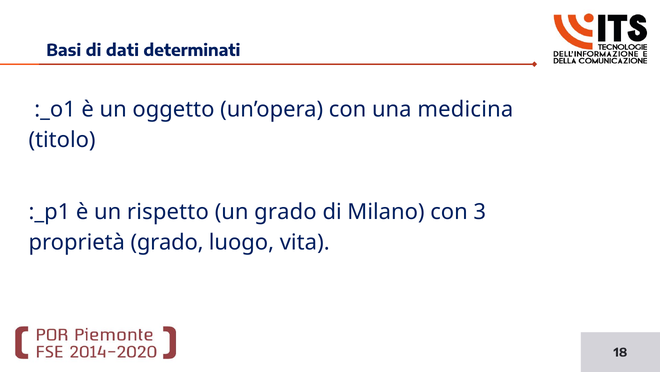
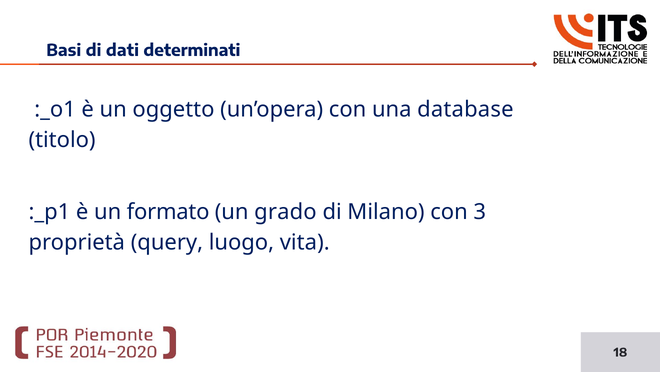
medicina: medicina -> database (465, 109)
rispetto: rispetto -> formato (168, 212)
proprietà grado: grado -> query (167, 242)
